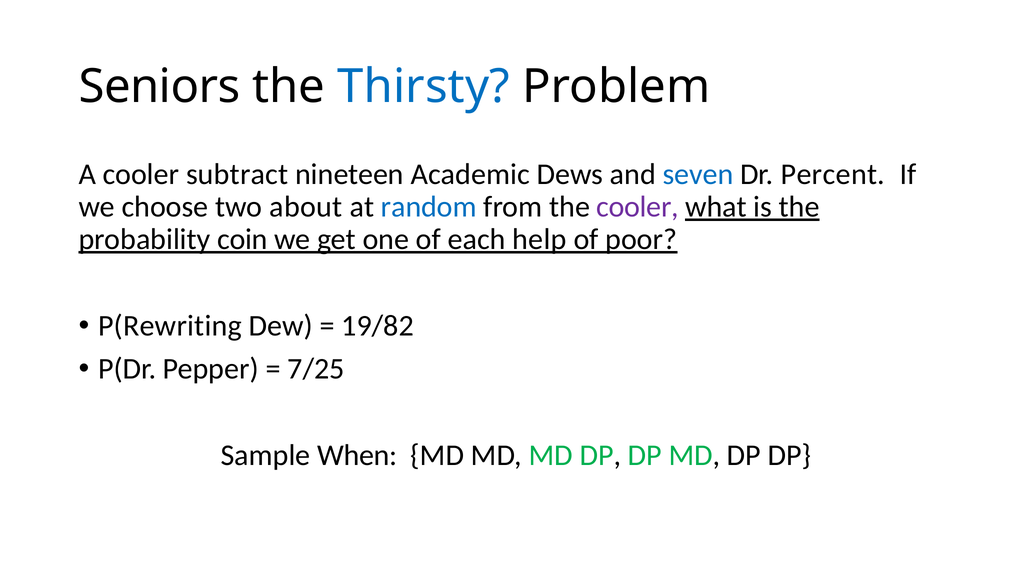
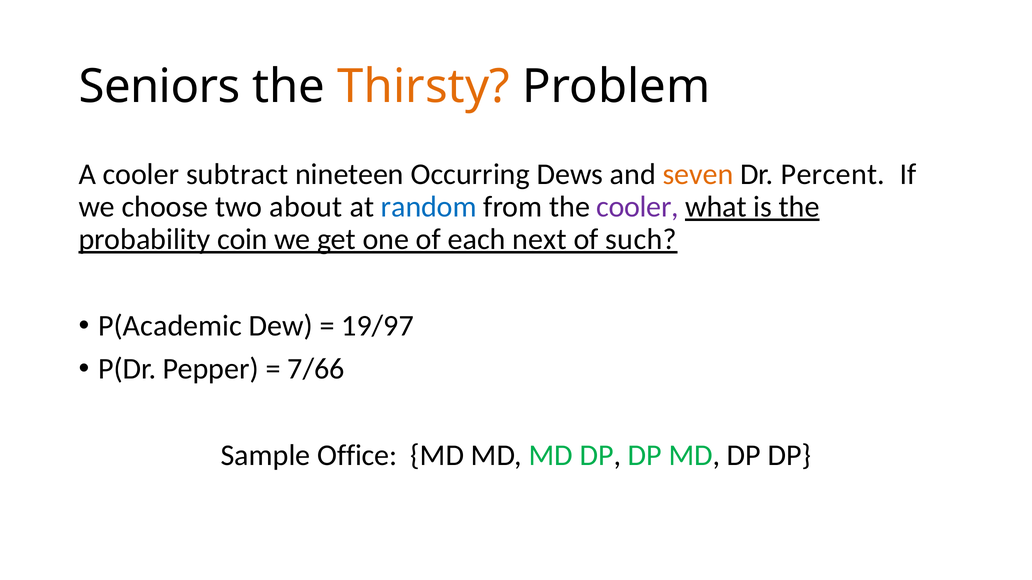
Thirsty colour: blue -> orange (424, 87)
Academic: Academic -> Occurring (470, 174)
seven colour: blue -> orange (698, 174)
help: help -> next (539, 240)
poor: poor -> such (641, 240)
P(Rewriting: P(Rewriting -> P(Academic (170, 326)
19/82: 19/82 -> 19/97 (378, 326)
7/25: 7/25 -> 7/66 (316, 369)
When: When -> Office (357, 456)
